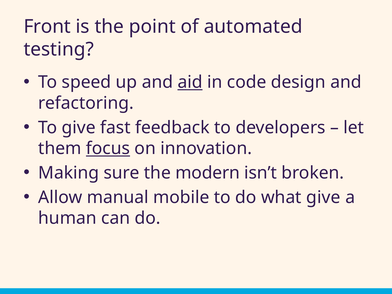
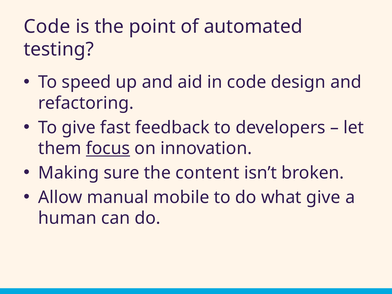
Front: Front -> Code (47, 26)
aid underline: present -> none (190, 82)
modern: modern -> content (207, 173)
